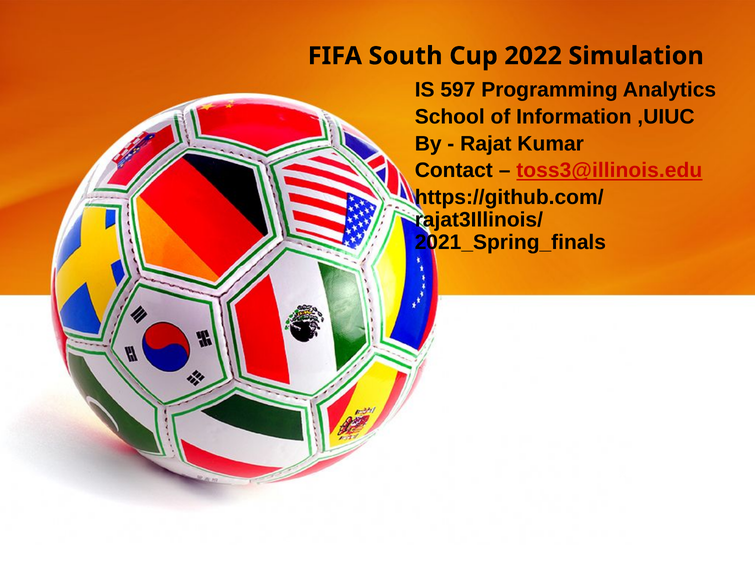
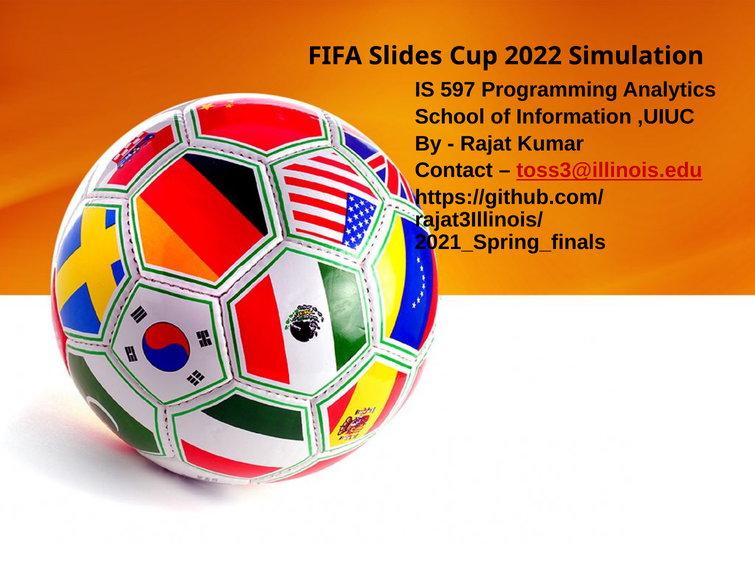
South: South -> Slides (406, 56)
